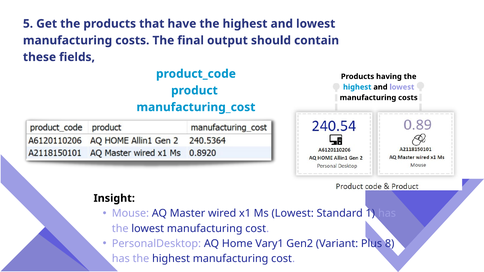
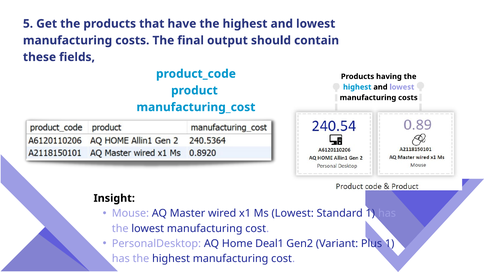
Vary1: Vary1 -> Deal1 (270, 244)
Plus 8: 8 -> 1 (390, 244)
